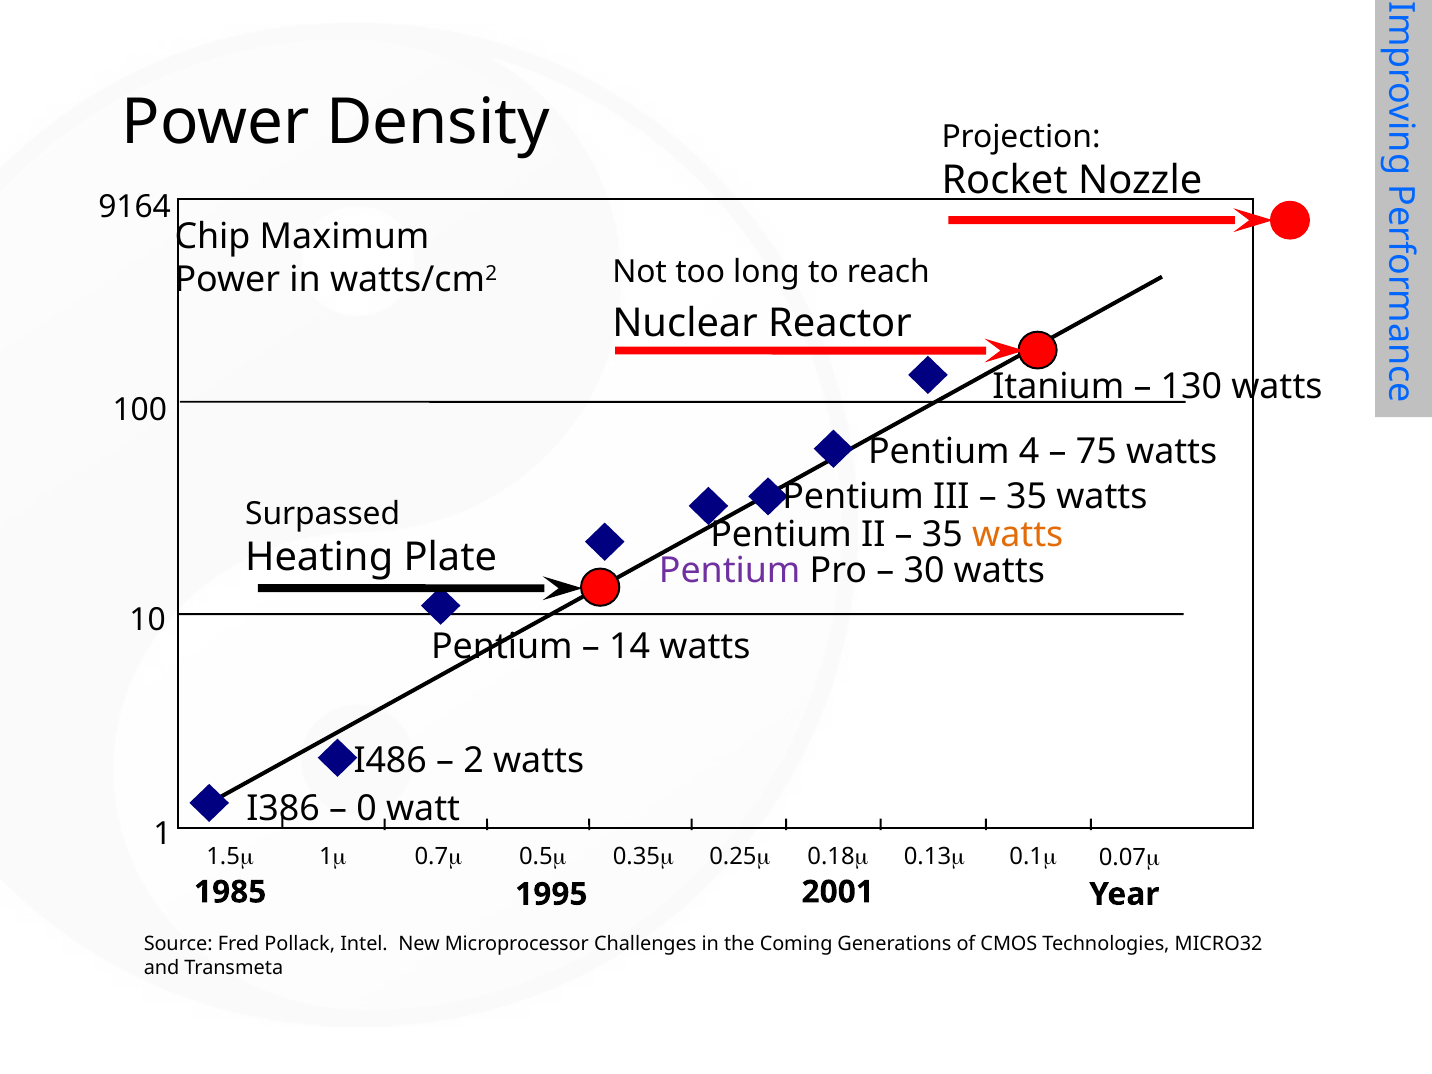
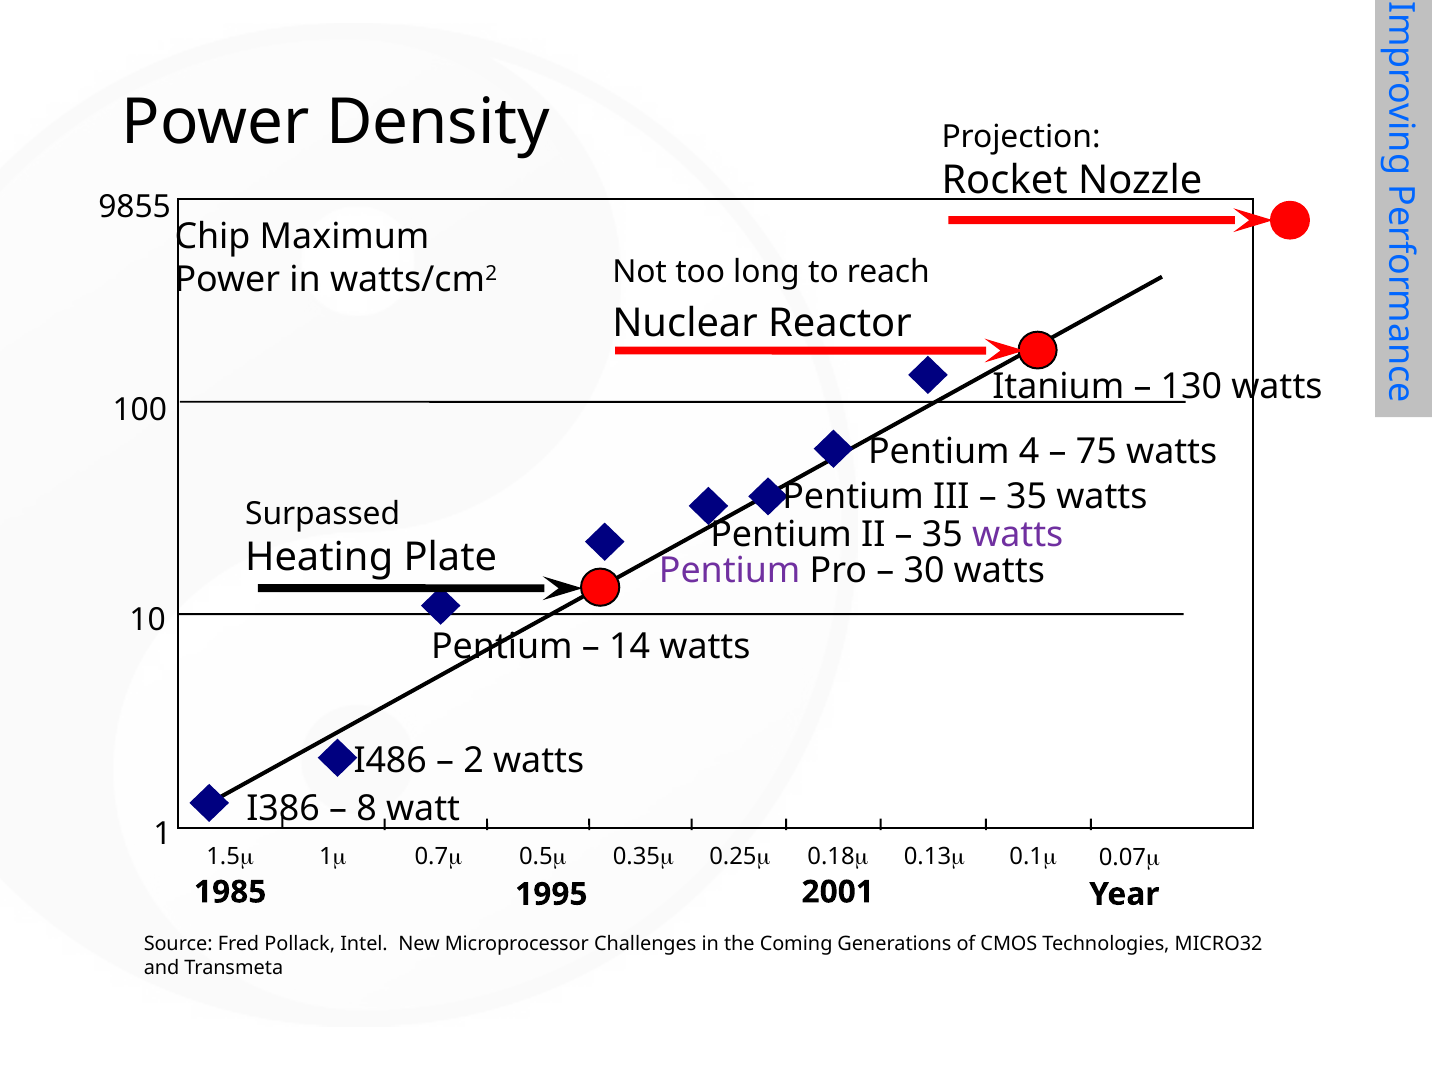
9164: 9164 -> 9855 (135, 207)
watts colour: orange -> purple (1018, 535)
0: 0 -> 8 (367, 809)
